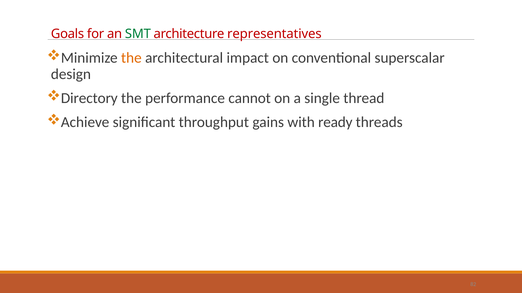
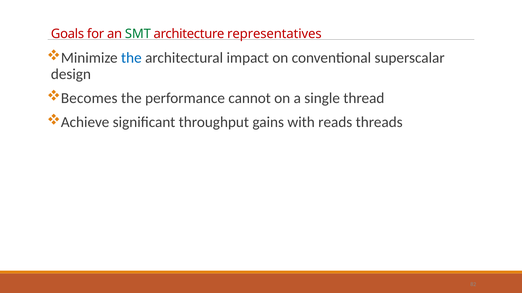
the colour: orange -> blue (131, 58)
Directory: Directory -> Becomes (89, 98)
ready: ready -> reads (335, 122)
